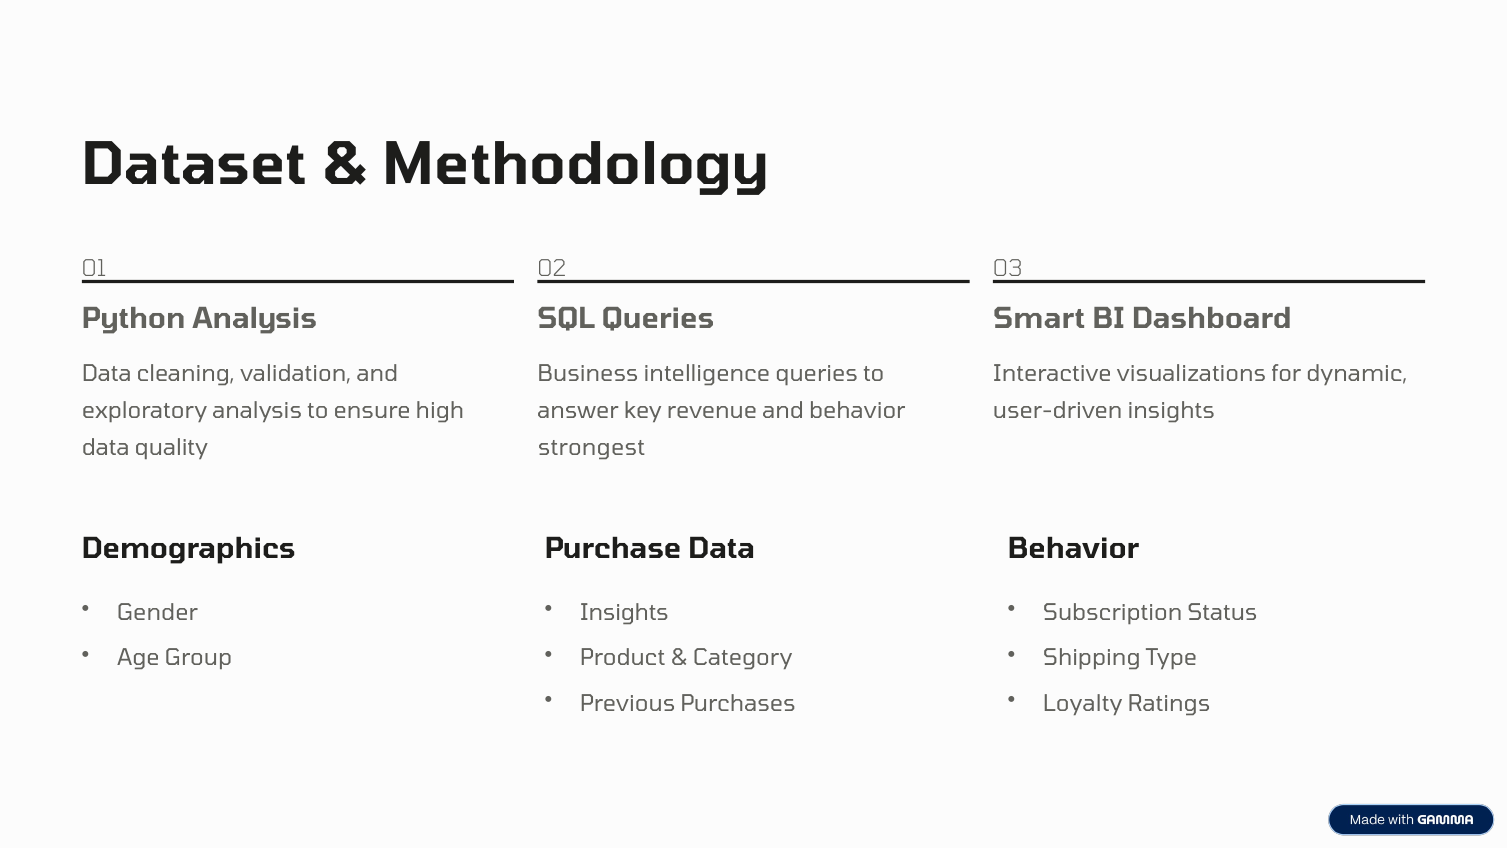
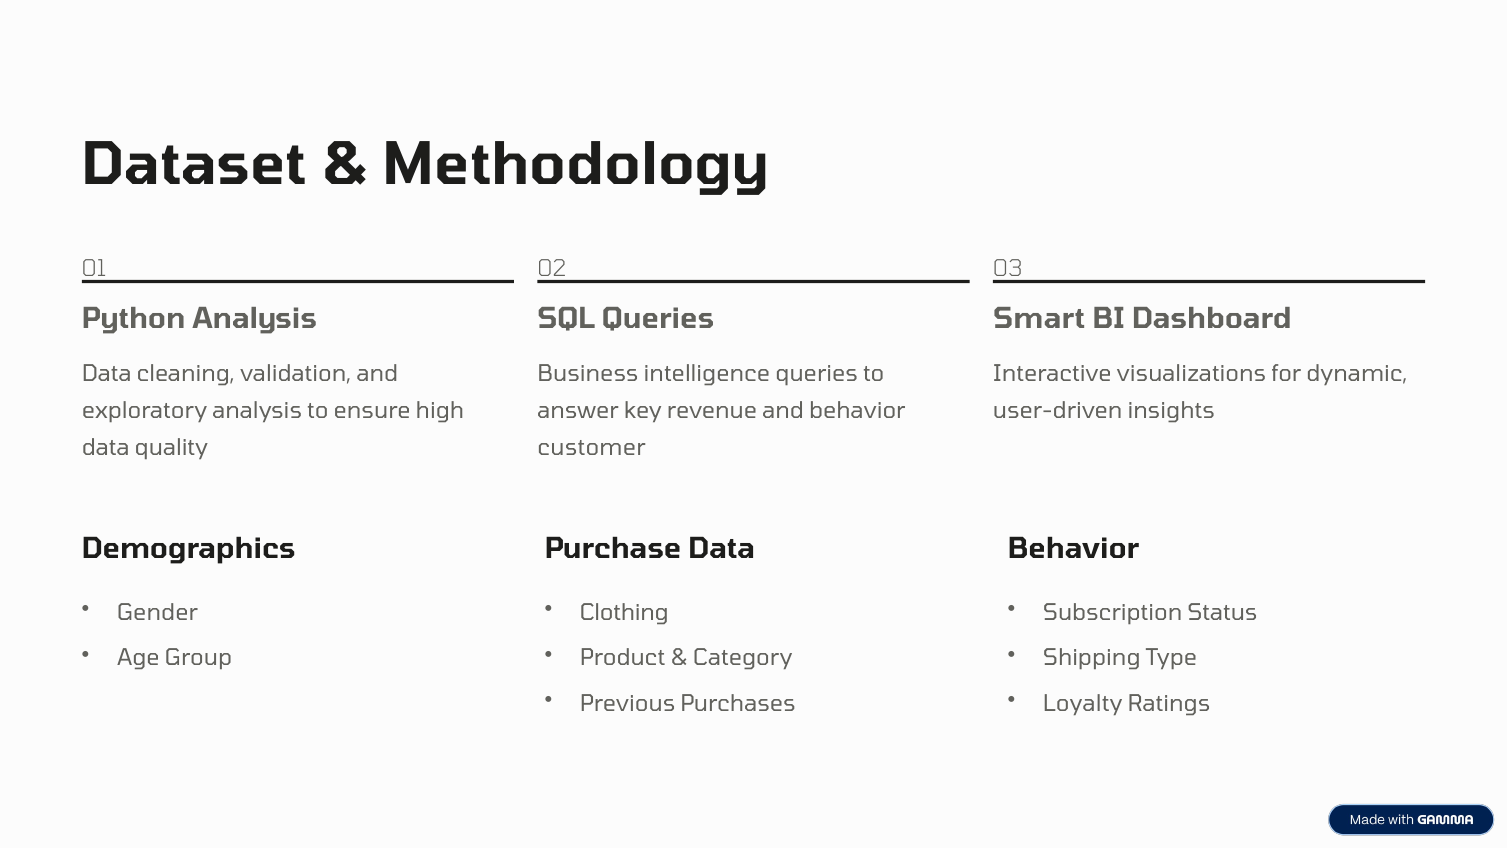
strongest: strongest -> customer (592, 448)
Insights: Insights -> Clothing (624, 613)
